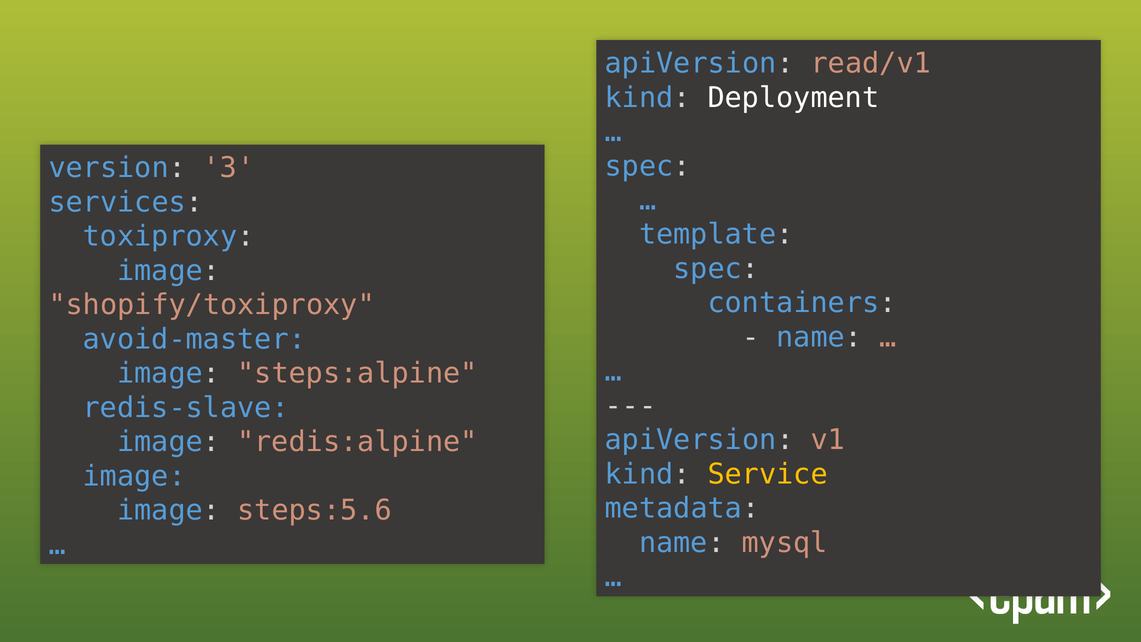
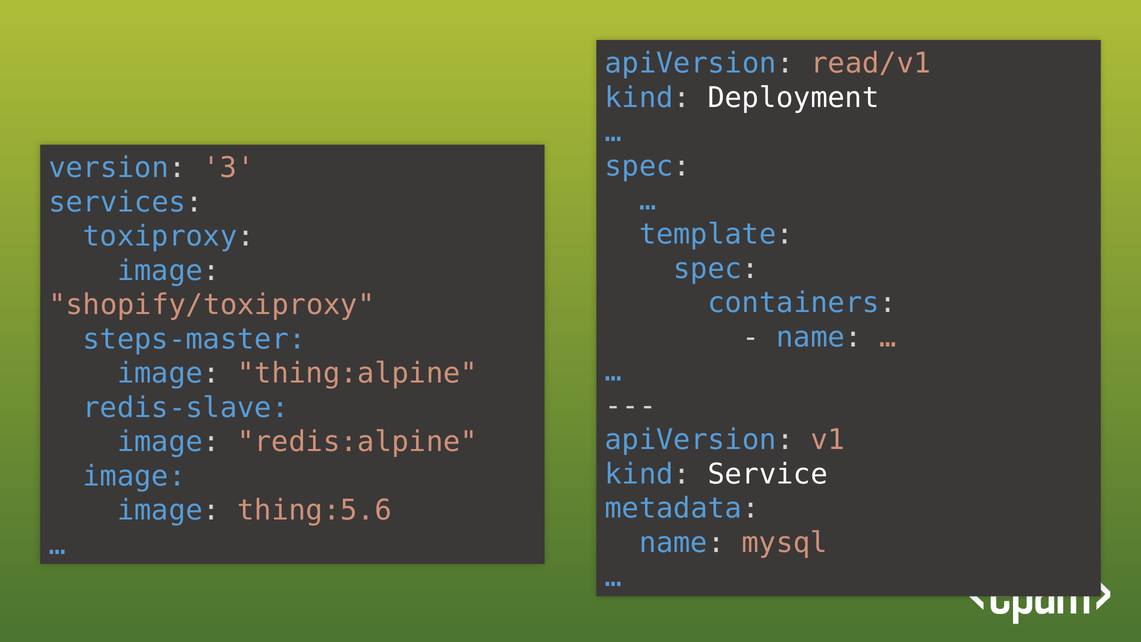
avoid-master: avoid-master -> steps-master (194, 339)
steps:alpine: steps:alpine -> thing:alpine (357, 373)
Service colour: yellow -> white (768, 474)
steps:5.6: steps:5.6 -> thing:5.6 (314, 510)
